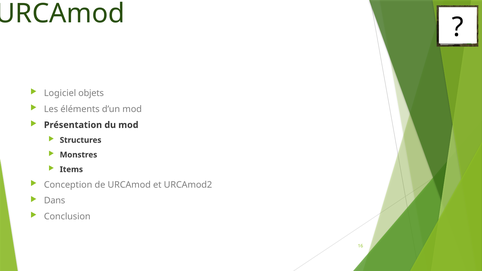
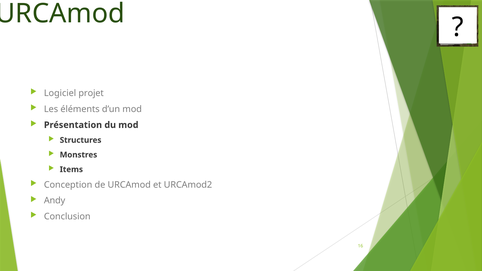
objets: objets -> projet (91, 93)
Dans: Dans -> Andy (55, 201)
